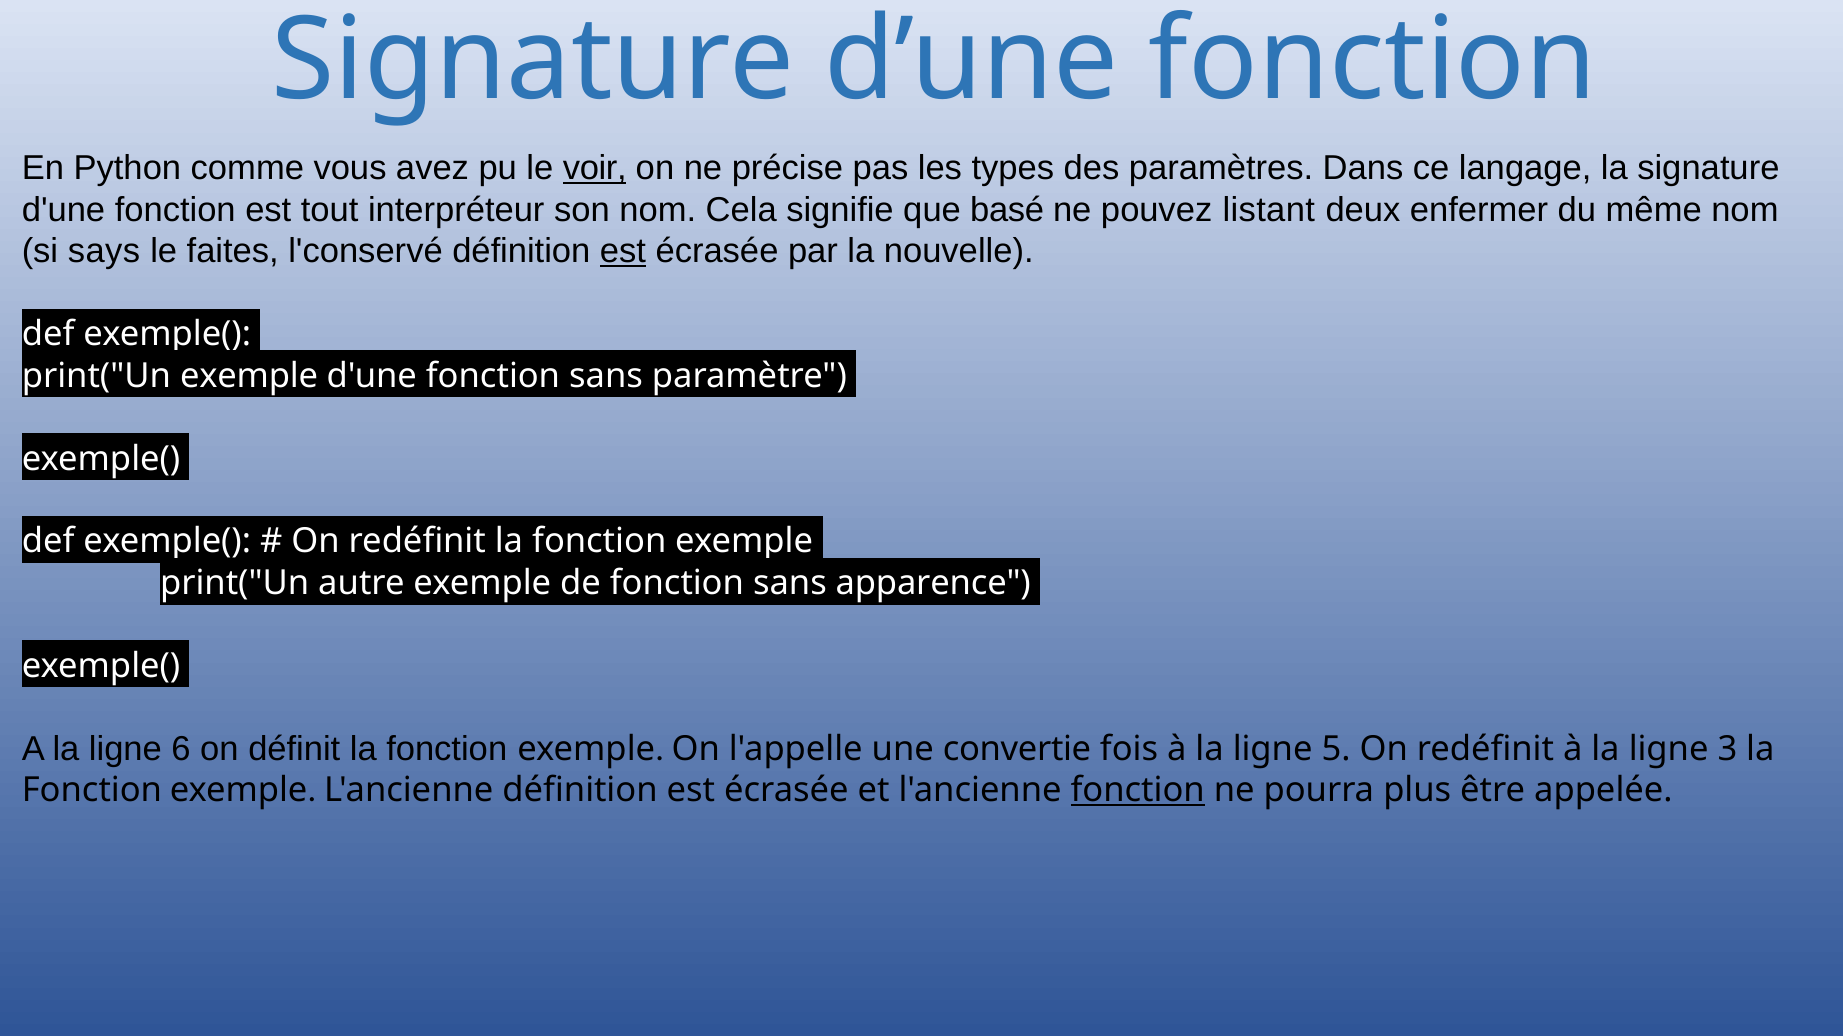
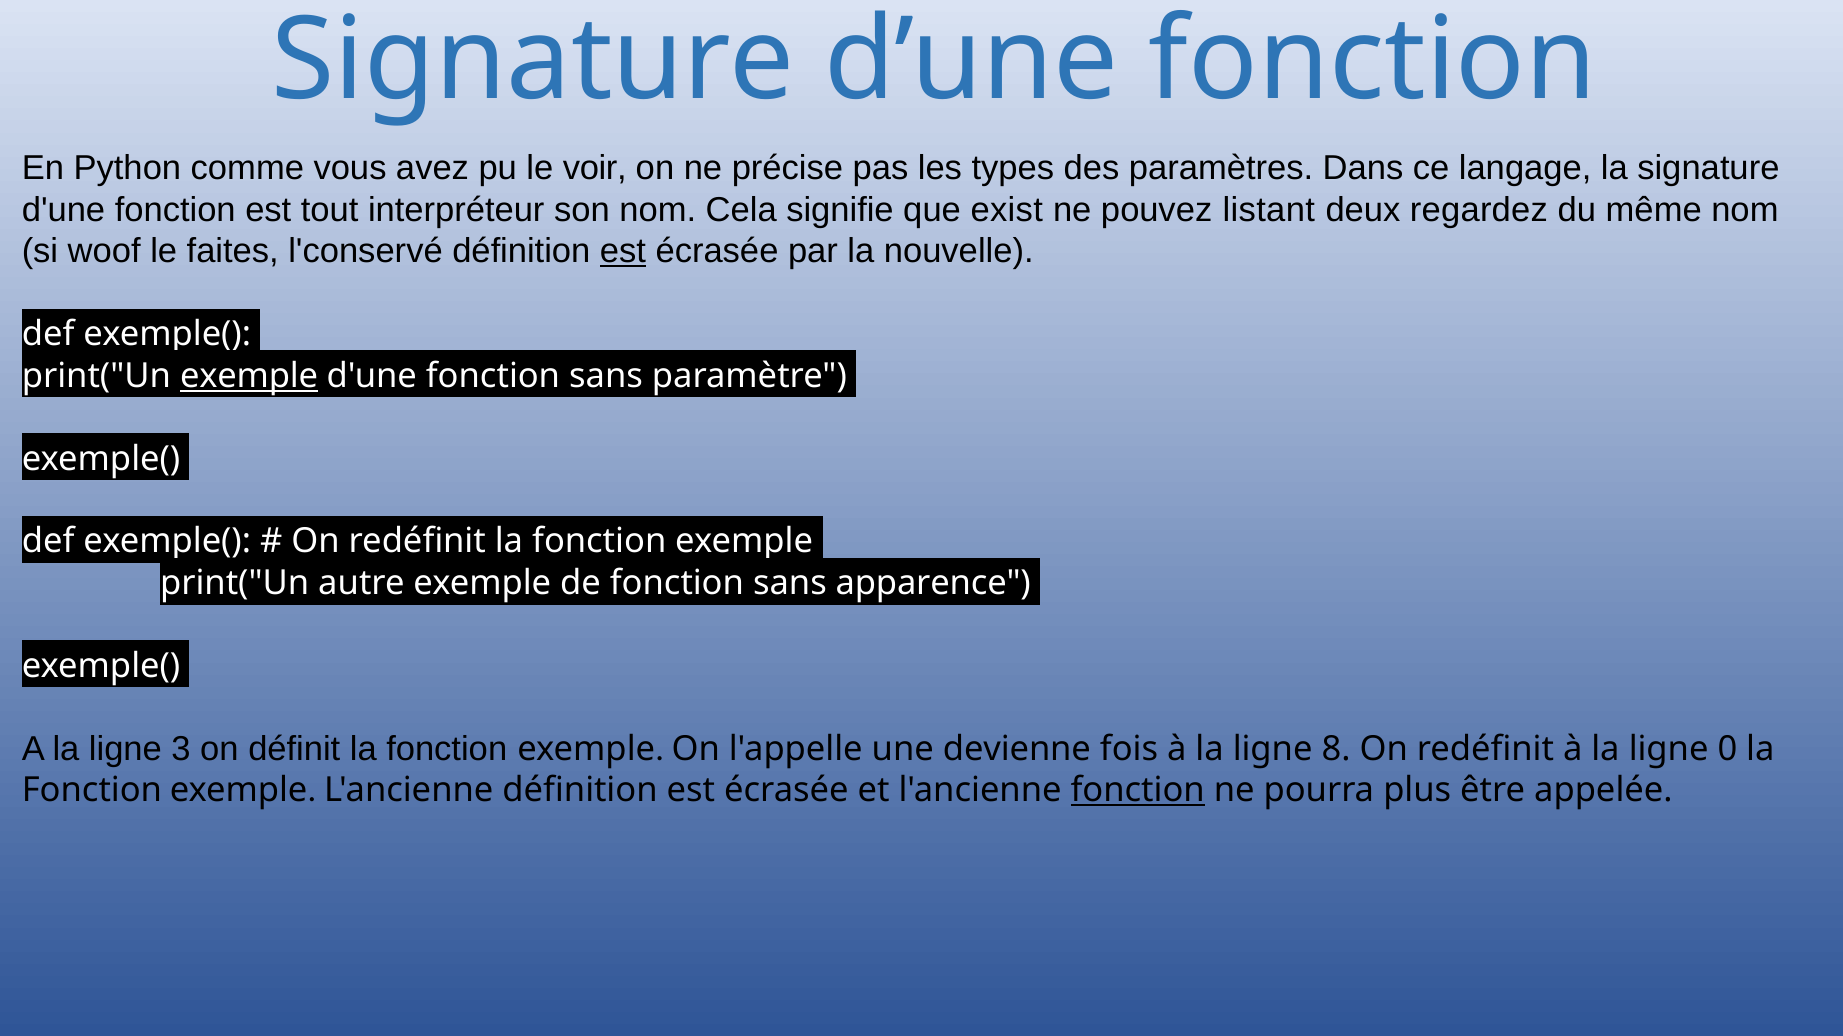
voir underline: present -> none (595, 169)
basé: basé -> exist (1007, 210)
enfermer: enfermer -> regardez (1479, 210)
says: says -> woof (104, 252)
exemple underline: none -> present (249, 376)
6: 6 -> 3 (181, 749)
convertie: convertie -> devienne (1017, 749)
5: 5 -> 8 (1336, 749)
3: 3 -> 0 (1727, 749)
